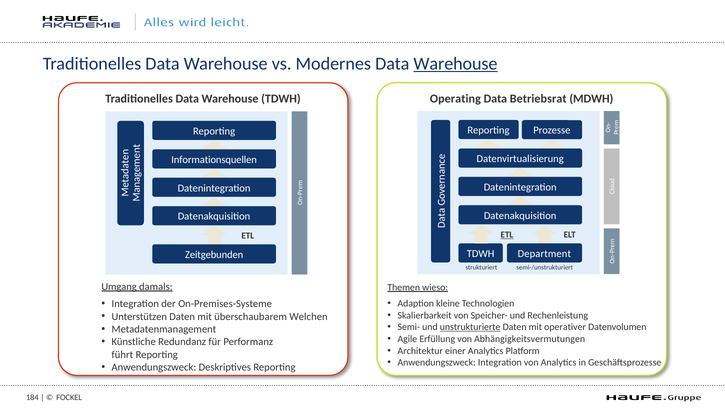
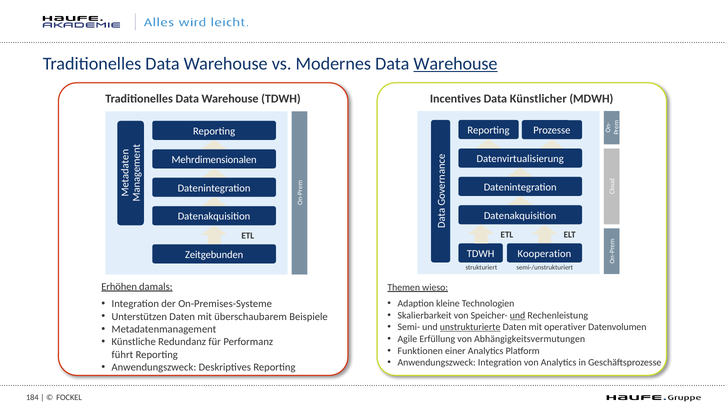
Operating: Operating -> Incentives (455, 99)
Betriebsrat: Betriebsrat -> Künstlicher (538, 99)
Informationsquellen: Informationsquellen -> Mehrdimensionalen (214, 160)
ETL underline: present -> none (507, 235)
Department: Department -> Kooperation (544, 253)
Umgang: Umgang -> Erhöhen (119, 286)
und underline: none -> present (518, 315)
Welchen: Welchen -> Beispiele (309, 316)
Architektur: Architektur -> Funktionen (420, 351)
